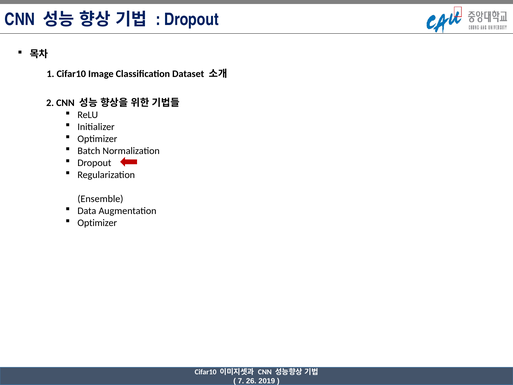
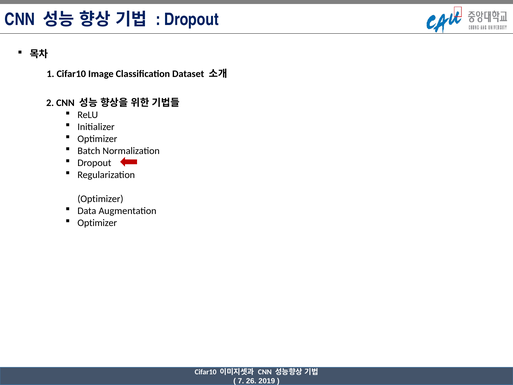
Ensemble: Ensemble -> Optimizer (100, 199)
